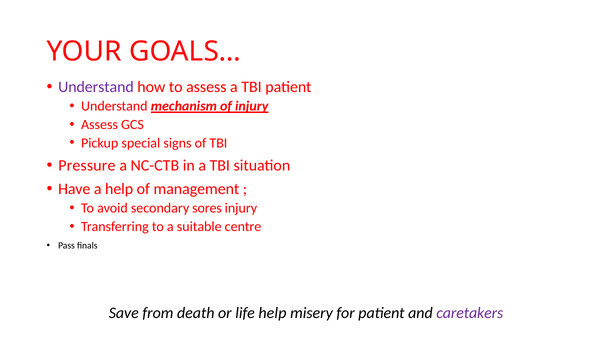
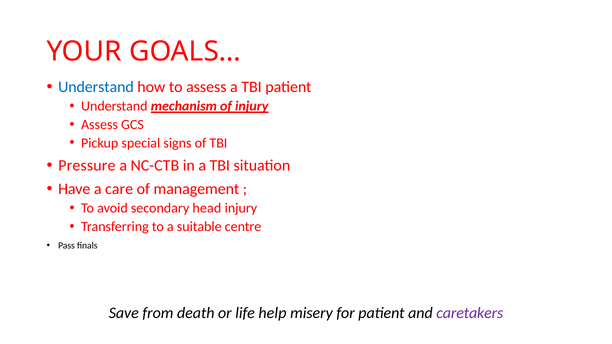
Understand colour: purple -> blue (96, 87)
a help: help -> care (119, 189)
sores: sores -> head (207, 208)
